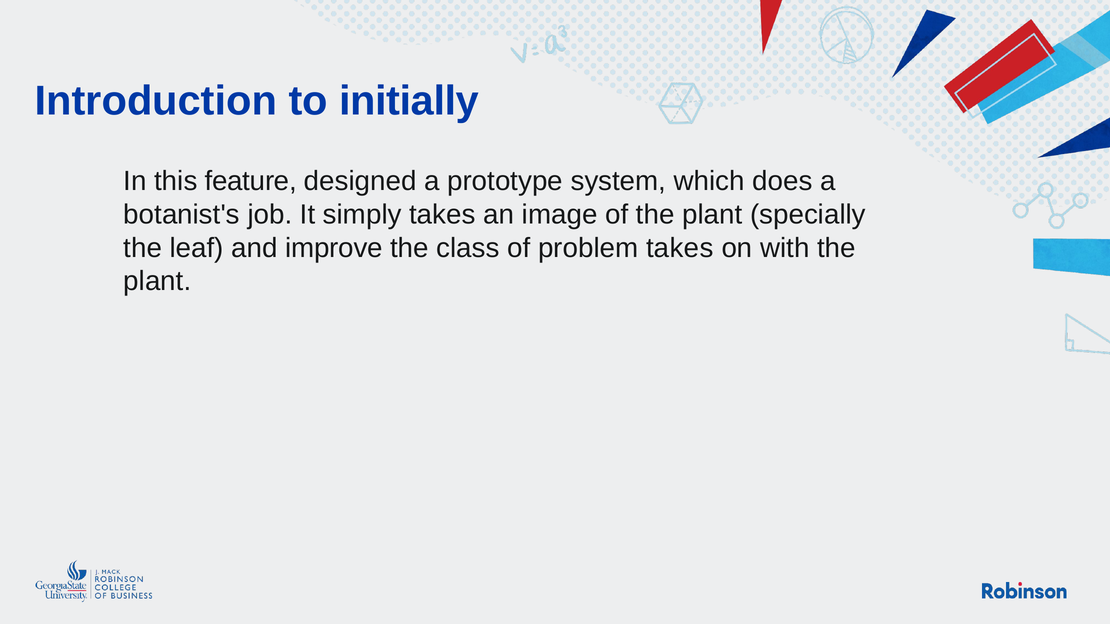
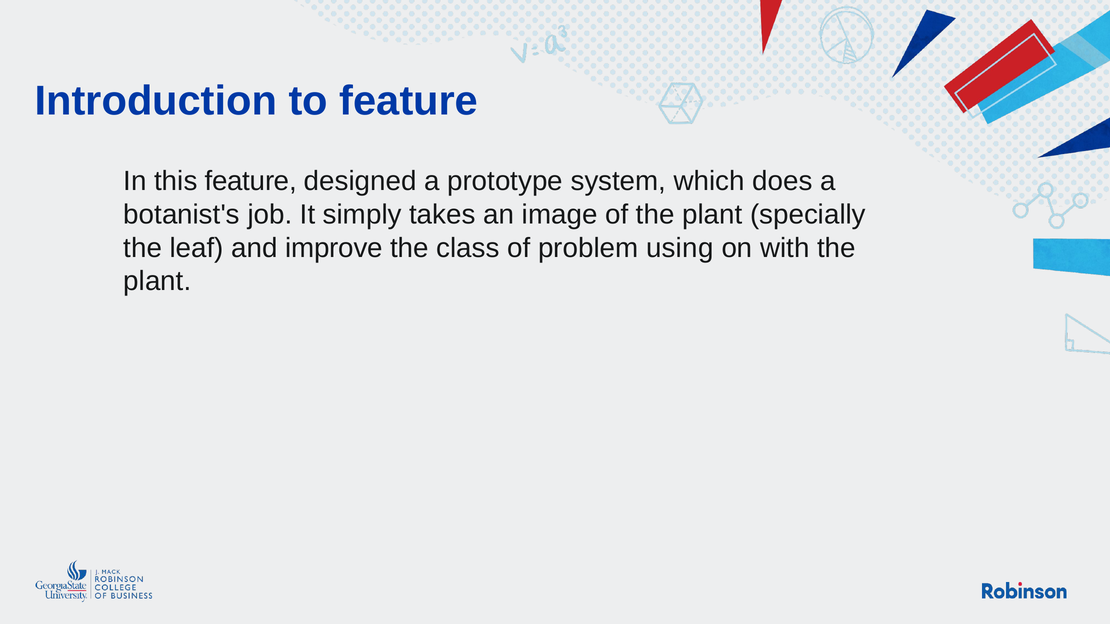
to initially: initially -> feature (409, 101)
problem takes: takes -> using (680, 248)
